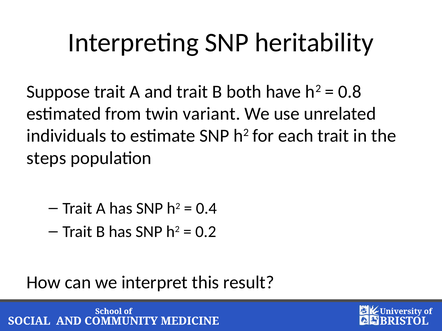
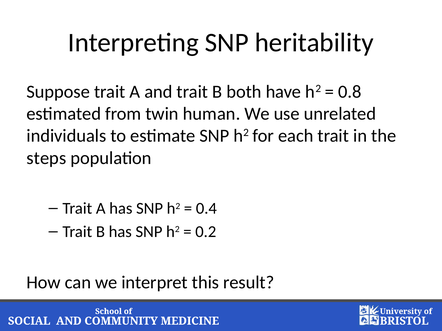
variant: variant -> human (212, 114)
